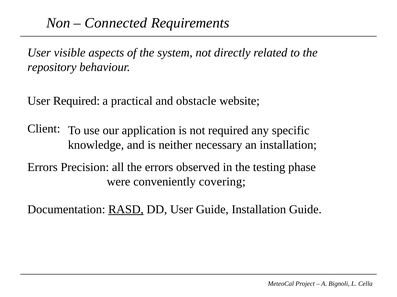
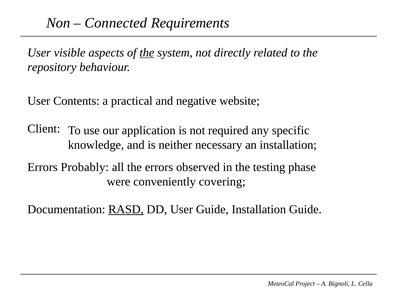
the underline: none -> present (147, 53)
User Required: Required -> Contents (76, 101)
obstacle: obstacle -> negative (196, 101)
Precision: Precision -> Probably (85, 168)
